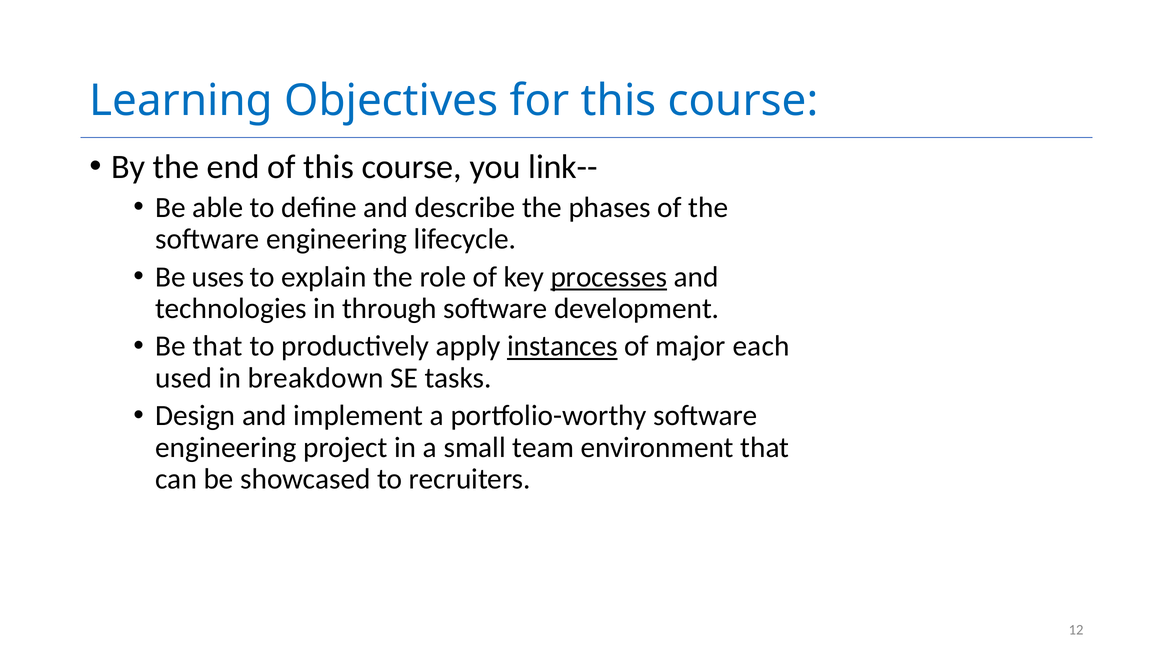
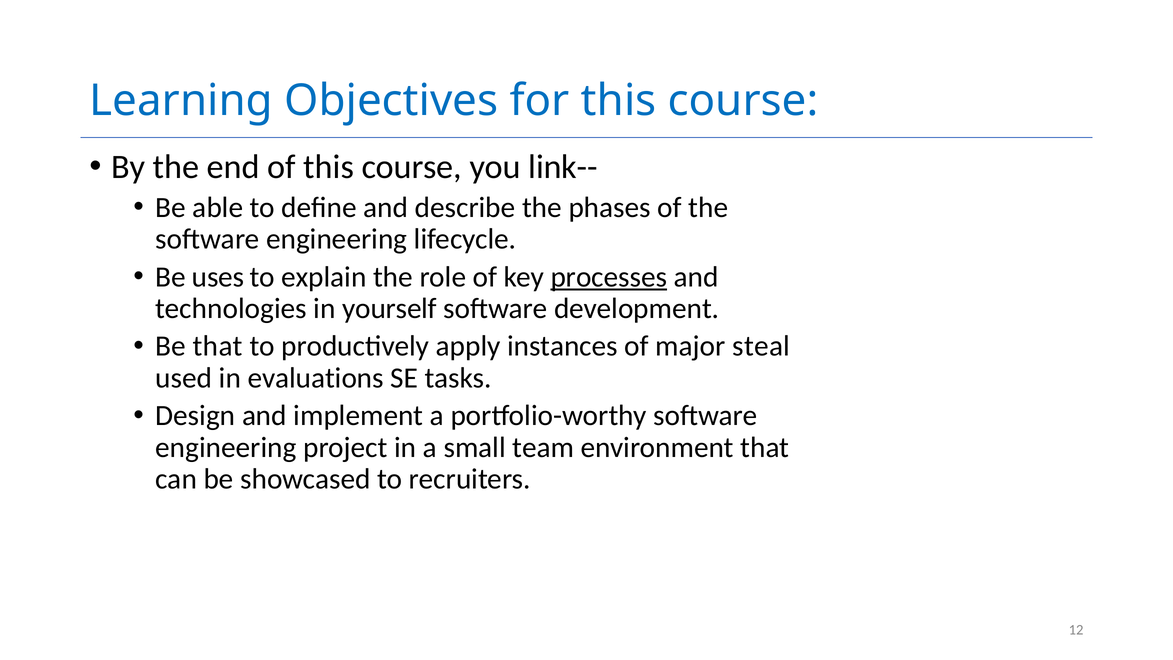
through: through -> yourself (390, 308)
instances underline: present -> none (562, 346)
each: each -> steal (761, 346)
breakdown: breakdown -> evaluations (316, 378)
